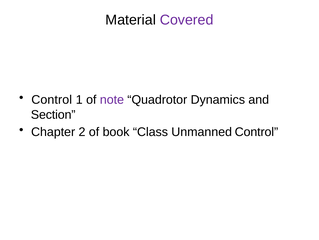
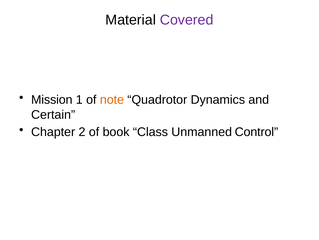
Control: Control -> Mission (52, 99)
note colour: purple -> orange (112, 99)
Section: Section -> Certain (53, 114)
